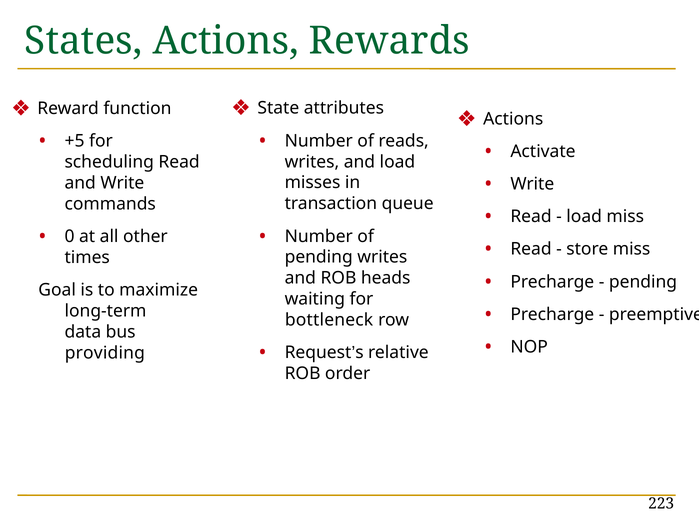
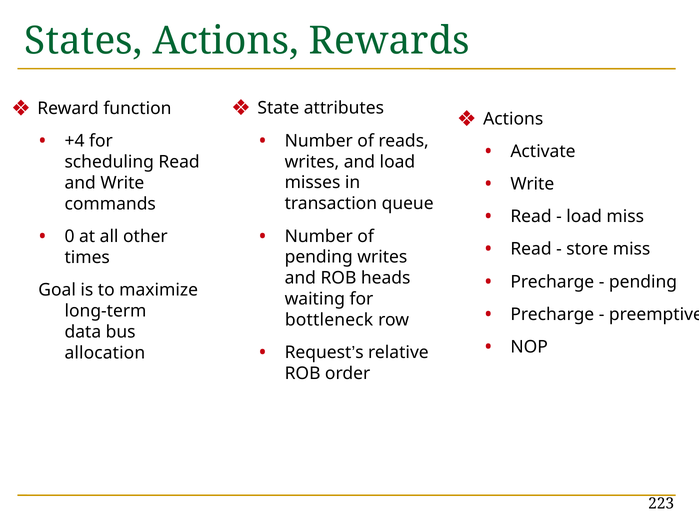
+5: +5 -> +4 (75, 141)
providing: providing -> allocation (105, 353)
